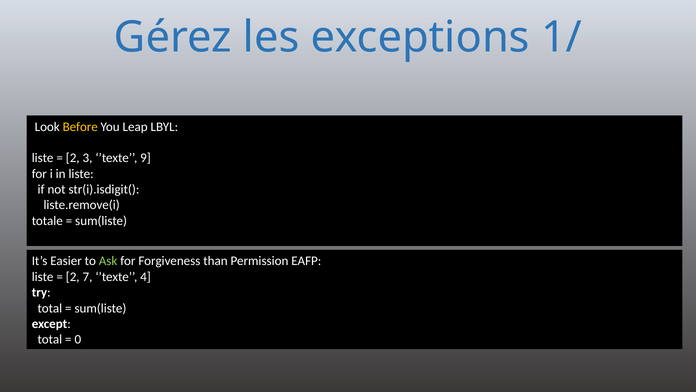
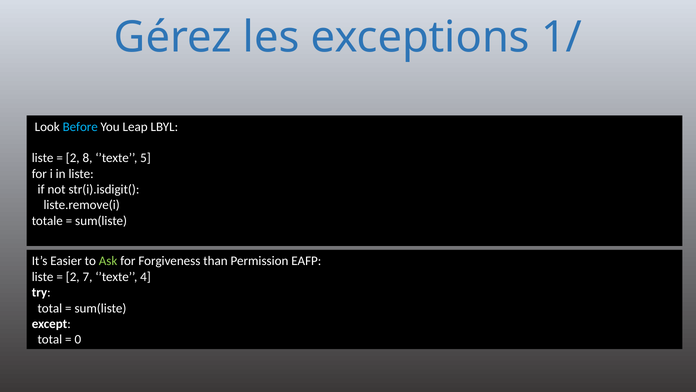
Before colour: yellow -> light blue (80, 127)
3: 3 -> 8 (87, 158)
9: 9 -> 5 (146, 158)
